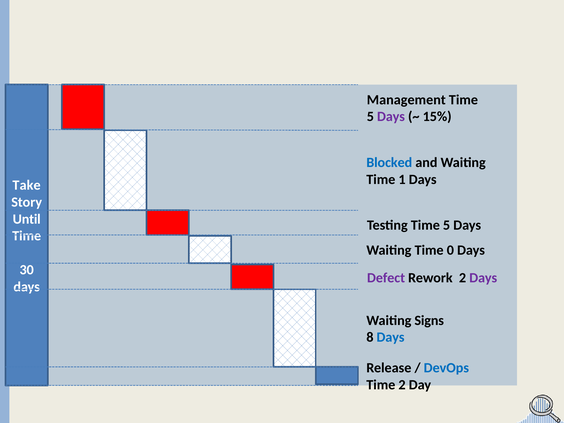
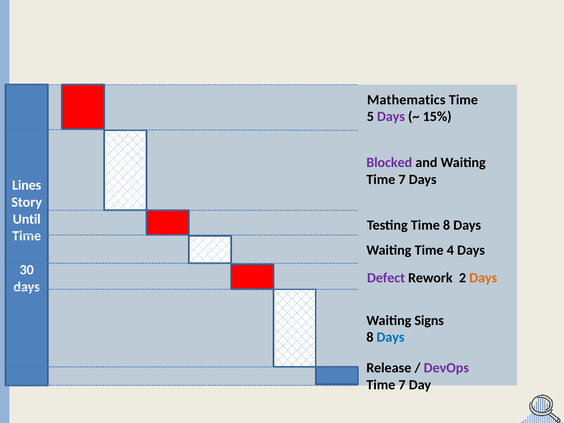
Management: Management -> Mathematics (406, 100)
Blocked colour: blue -> purple (389, 163)
1: 1 -> 7 (402, 180)
Take: Take -> Lines (27, 185)
Testing Time 5: 5 -> 8 (447, 225)
0: 0 -> 4 (450, 250)
Days colour: purple -> orange (483, 278)
DevOps colour: blue -> purple (446, 368)
2: 2 -> 7 (402, 385)
